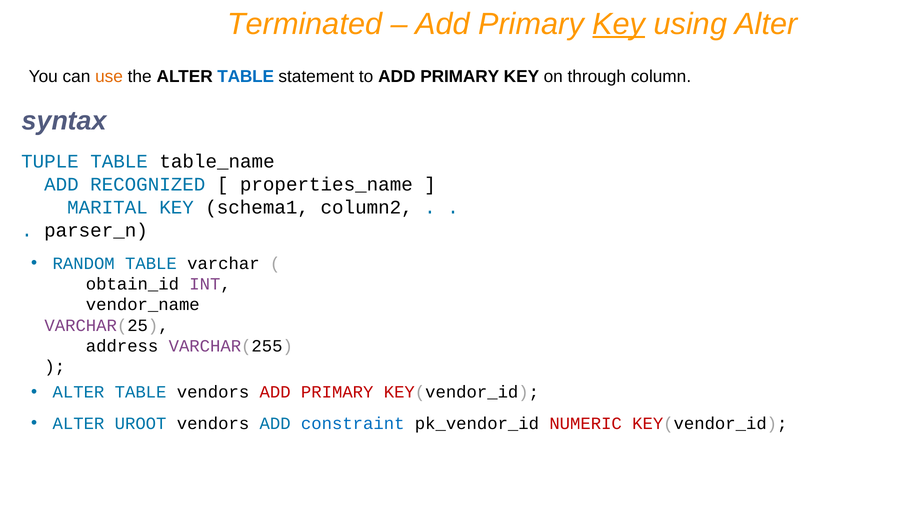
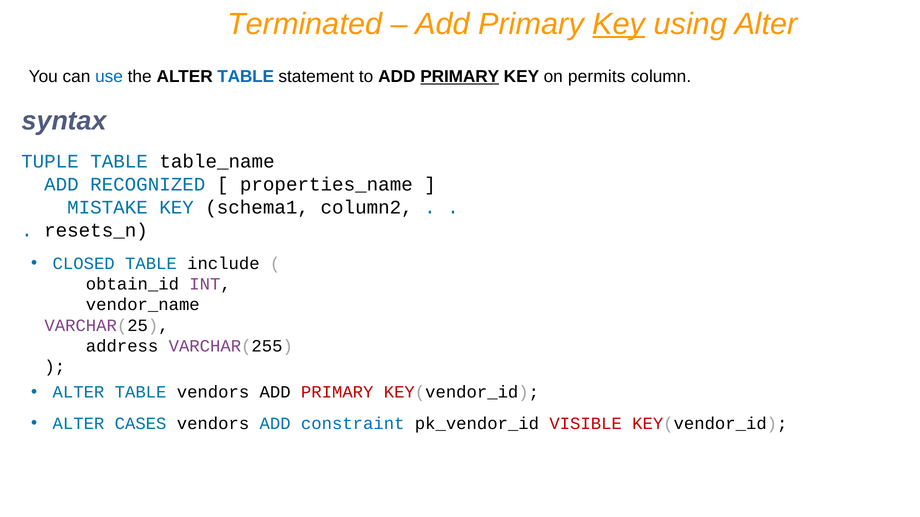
use colour: orange -> blue (109, 77)
PRIMARY underline: none -> present (460, 77)
through: through -> permits (597, 77)
MARITAL: MARITAL -> MISTAKE (107, 208)
parser_n: parser_n -> resets_n (96, 231)
RANDOM: RANDOM -> CLOSED (84, 264)
varchar: varchar -> include (223, 264)
ADD colour: red -> black (275, 393)
UROOT: UROOT -> CASES (141, 424)
NUMERIC: NUMERIC -> VISIBLE (586, 424)
